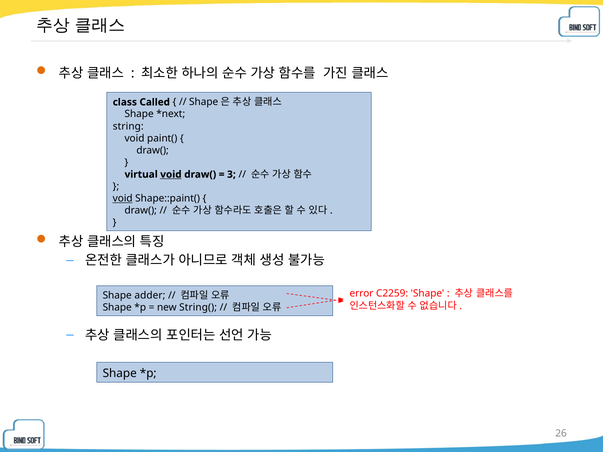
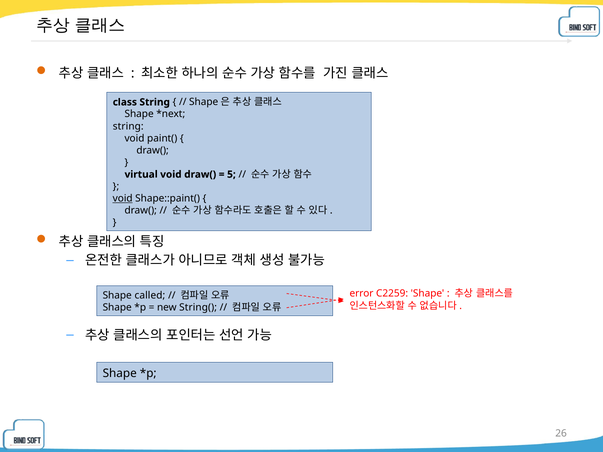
class Called: Called -> String (155, 102)
void underline: present -> none (171, 175)
3: 3 -> 5 (231, 175)
adder: adder -> called (150, 296)
